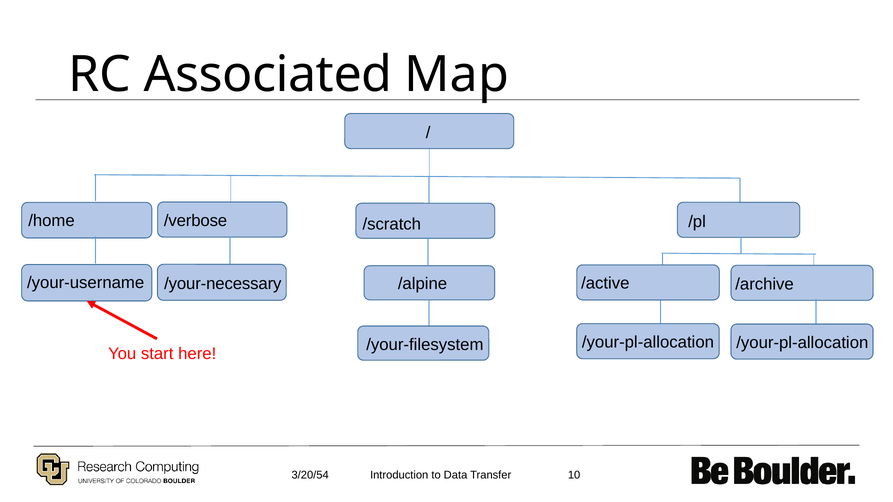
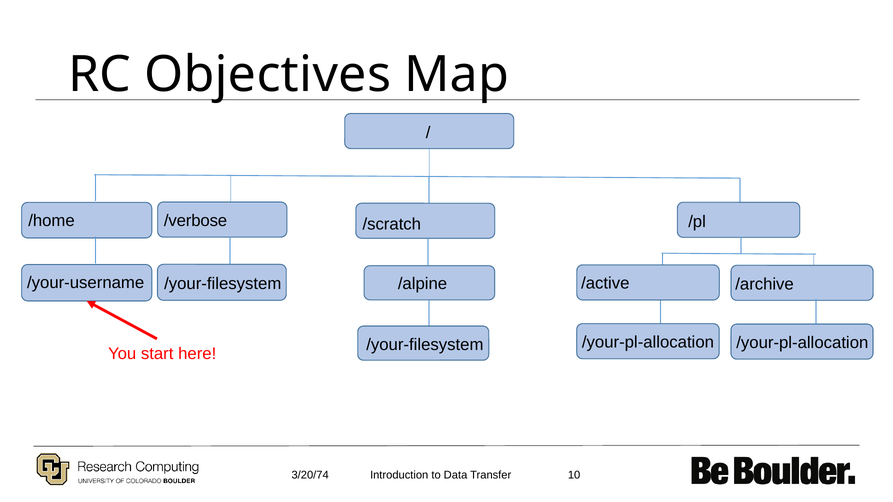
Associated: Associated -> Objectives (268, 75)
/your-necessary: /your-necessary -> /your-filesystem (223, 284)
3/20/54: 3/20/54 -> 3/20/74 (310, 475)
